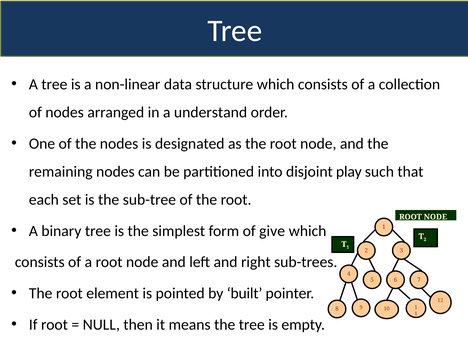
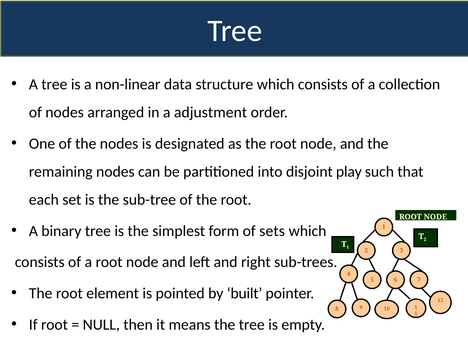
understand: understand -> adjustment (211, 112)
give: give -> sets (272, 231)
